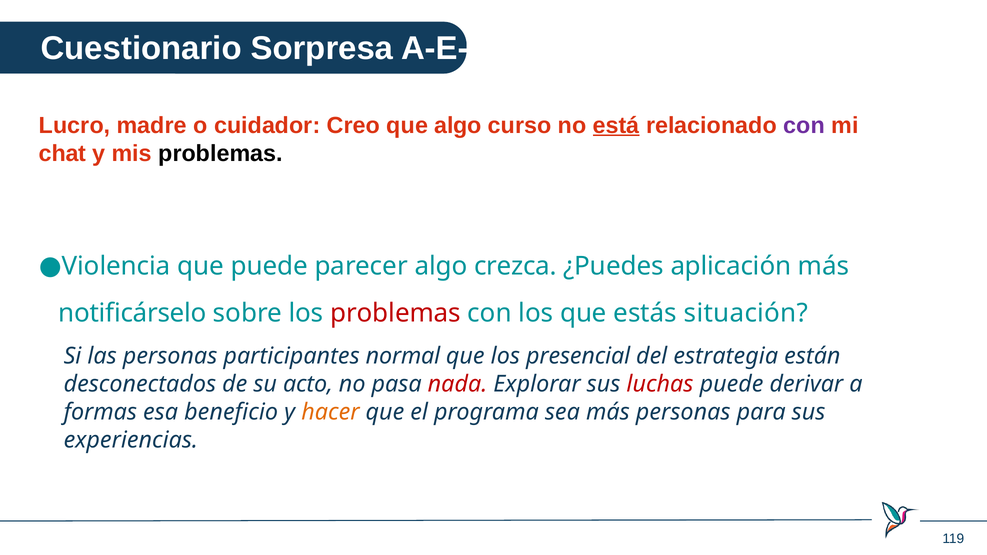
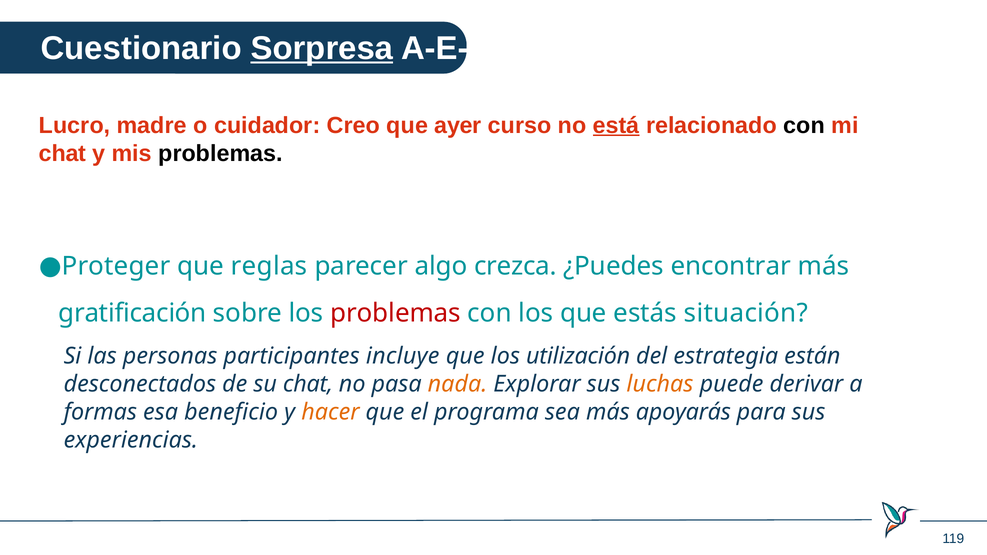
Sorpresa underline: none -> present (322, 48)
que algo: algo -> ayer (458, 125)
con colour: purple -> black (804, 125)
Violencia: Violencia -> Proteger (116, 266)
que puede: puede -> reglas (269, 266)
aplicación: aplicación -> encontrar (731, 266)
notificárselo: notificárselo -> gratificación (132, 313)
normal: normal -> incluye (403, 356)
presencial: presencial -> utilización (578, 356)
su acto: acto -> chat (308, 384)
nada colour: red -> orange (457, 384)
luchas colour: red -> orange (660, 384)
más personas: personas -> apoyarás (683, 412)
